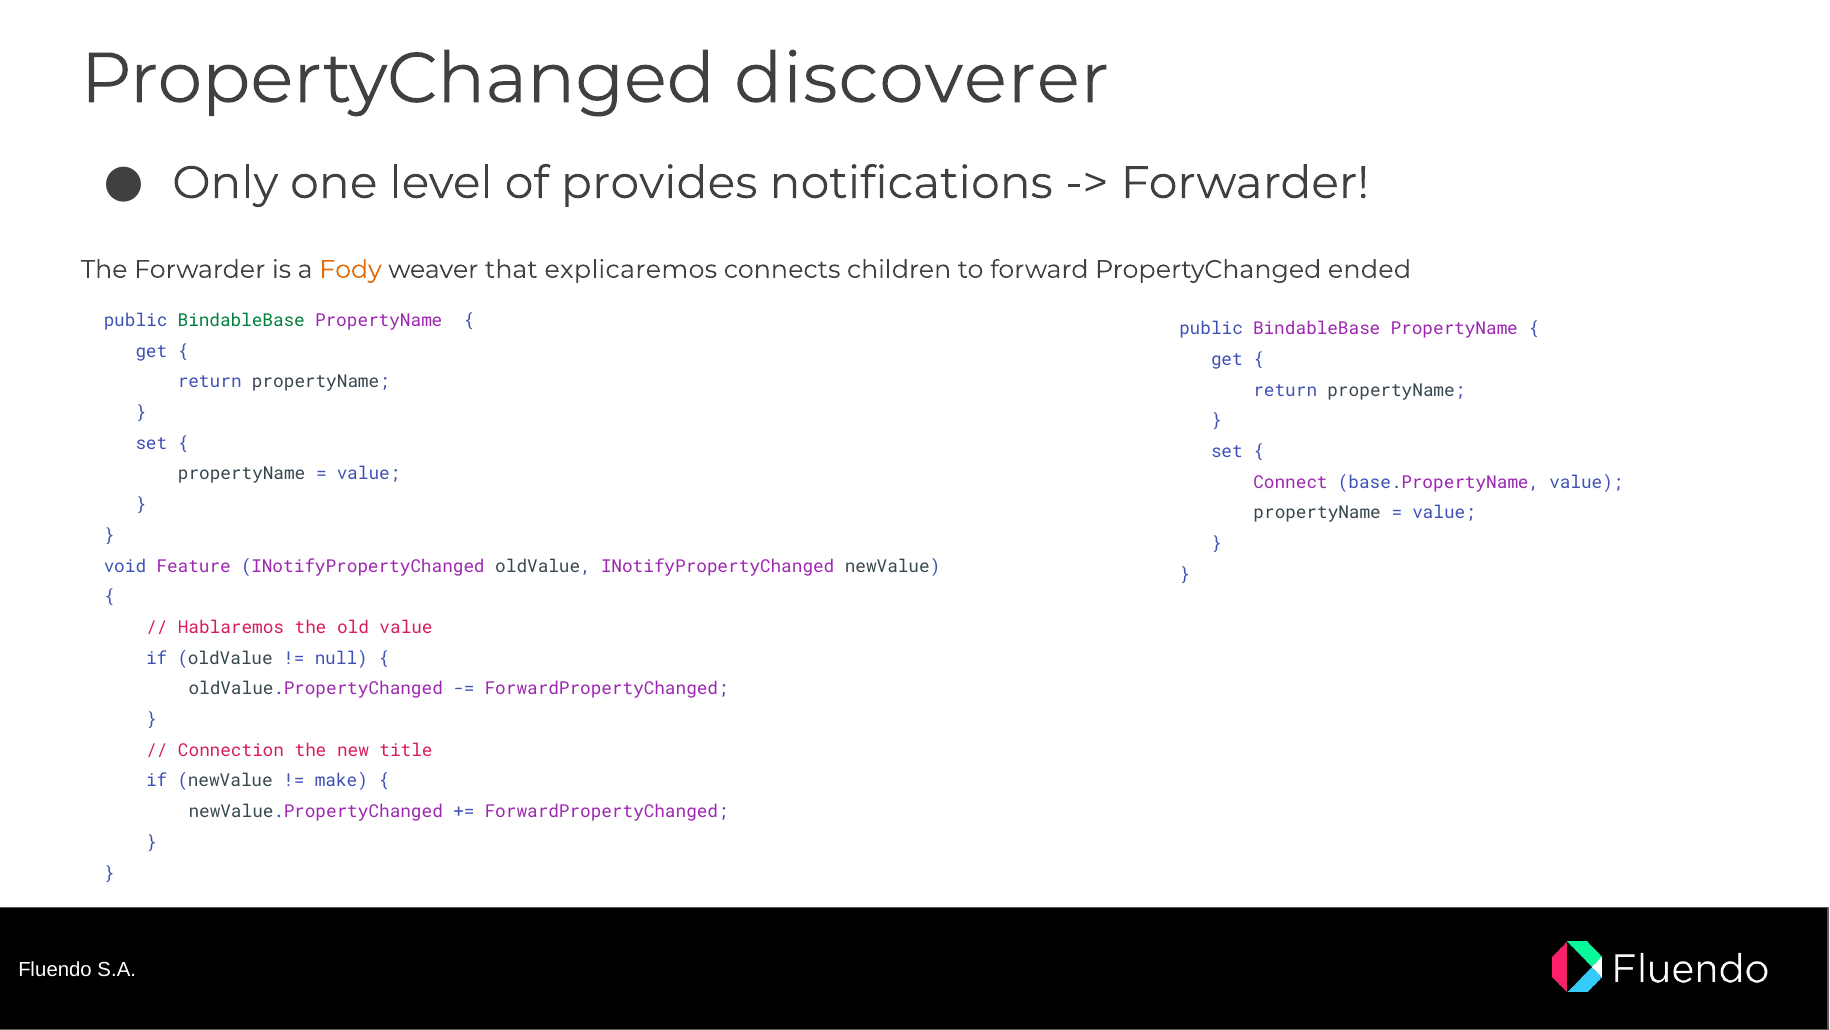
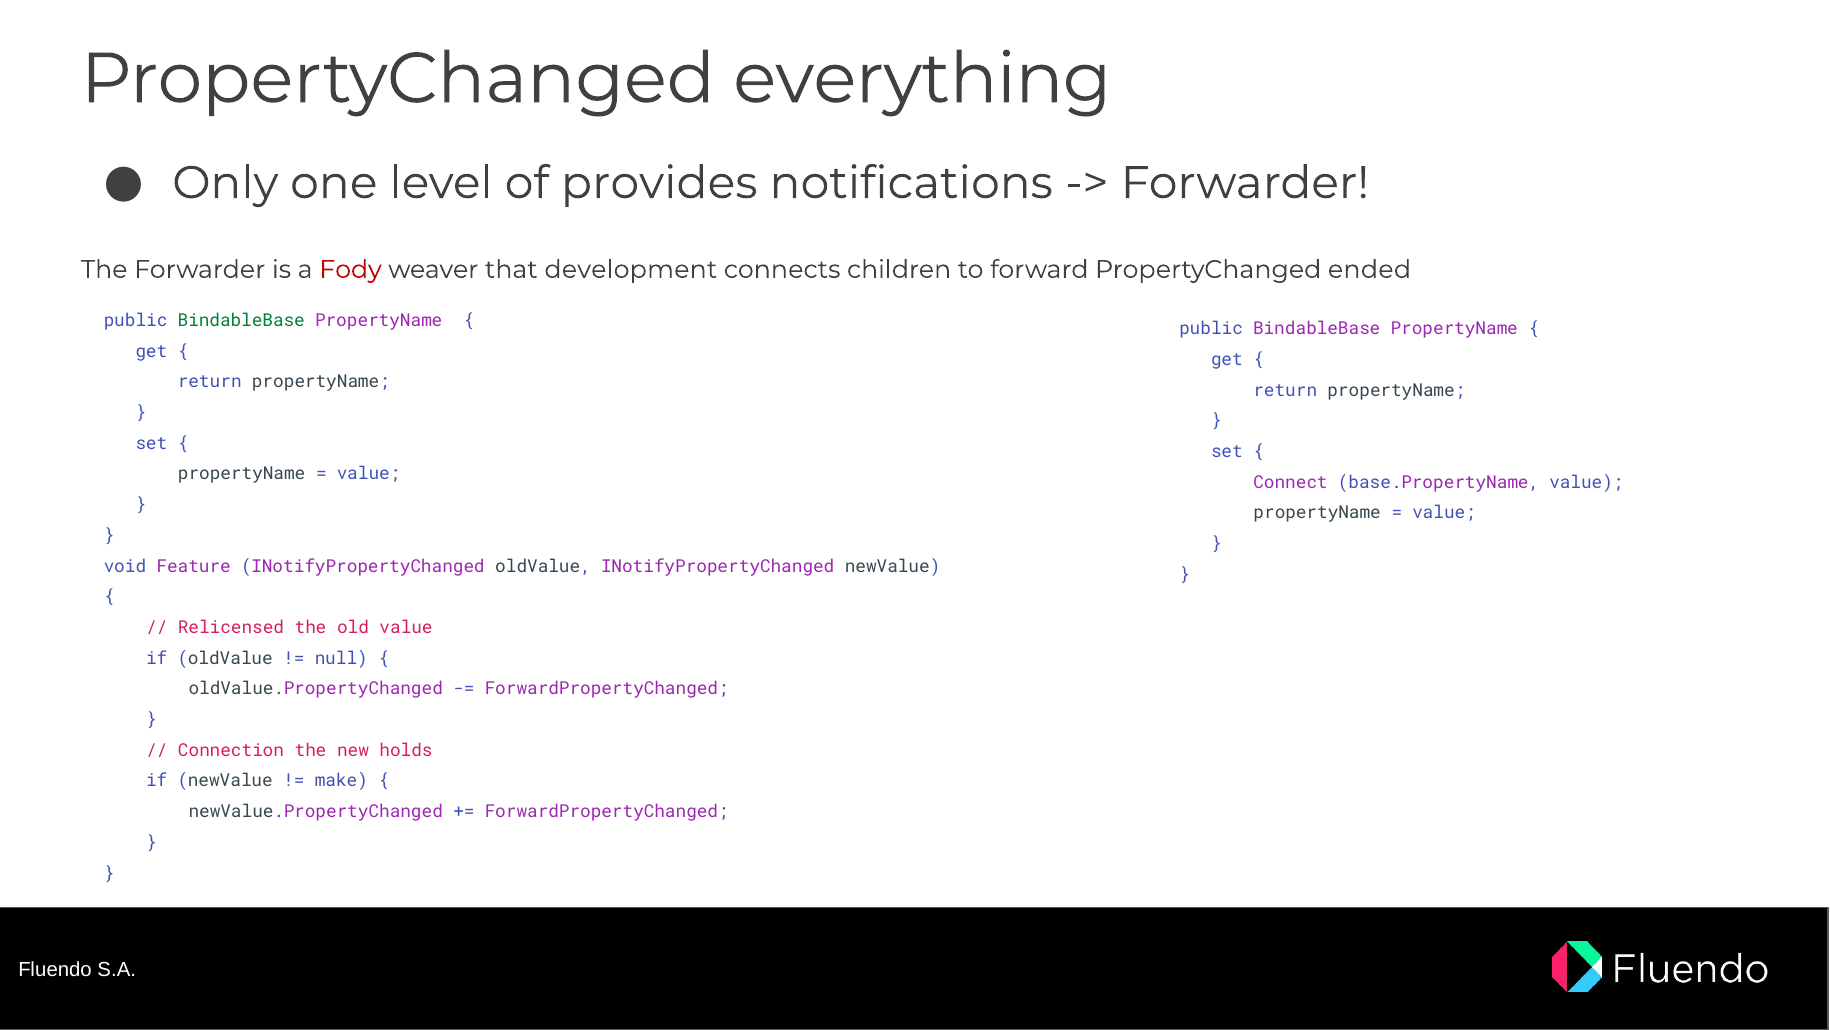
discoverer: discoverer -> everything (922, 79)
Fody colour: orange -> red (351, 269)
explicaremos: explicaremos -> development (631, 269)
Hablaremos: Hablaremos -> Relicensed (231, 627)
title: title -> holds (406, 750)
